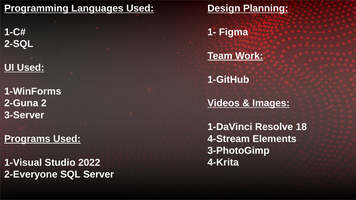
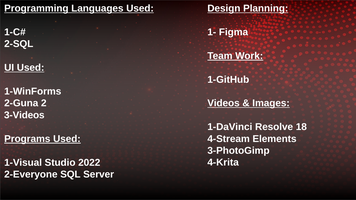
3-Server: 3-Server -> 3-Videos (24, 115)
